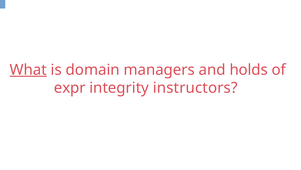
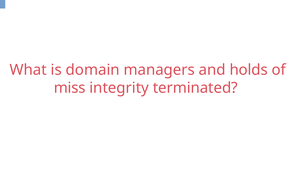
What underline: present -> none (28, 70)
expr: expr -> miss (70, 88)
instructors: instructors -> terminated (195, 88)
